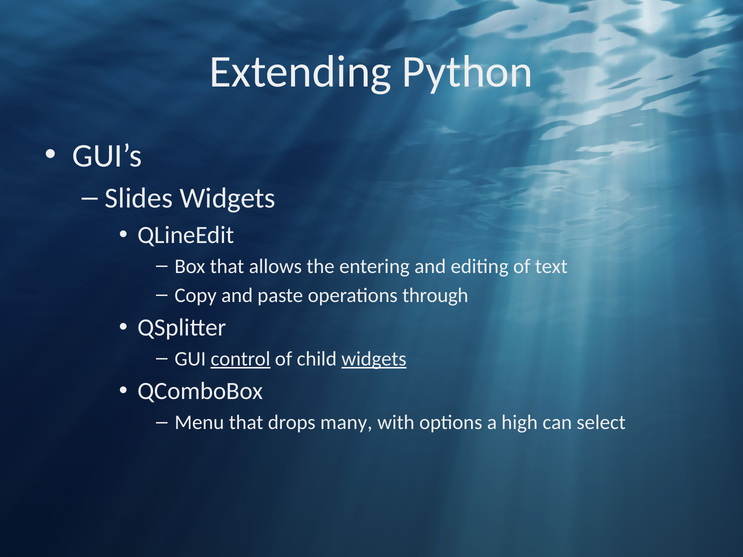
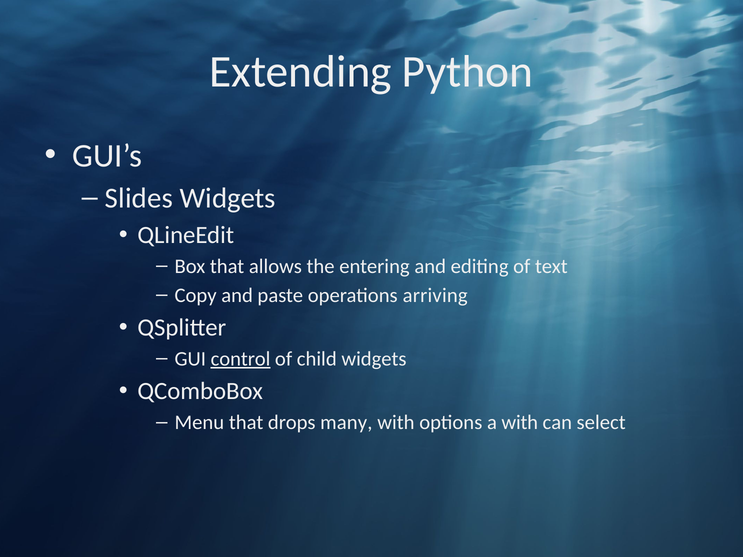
through: through -> arriving (435, 295)
widgets underline: present -> none (374, 359)
a high: high -> with (520, 423)
